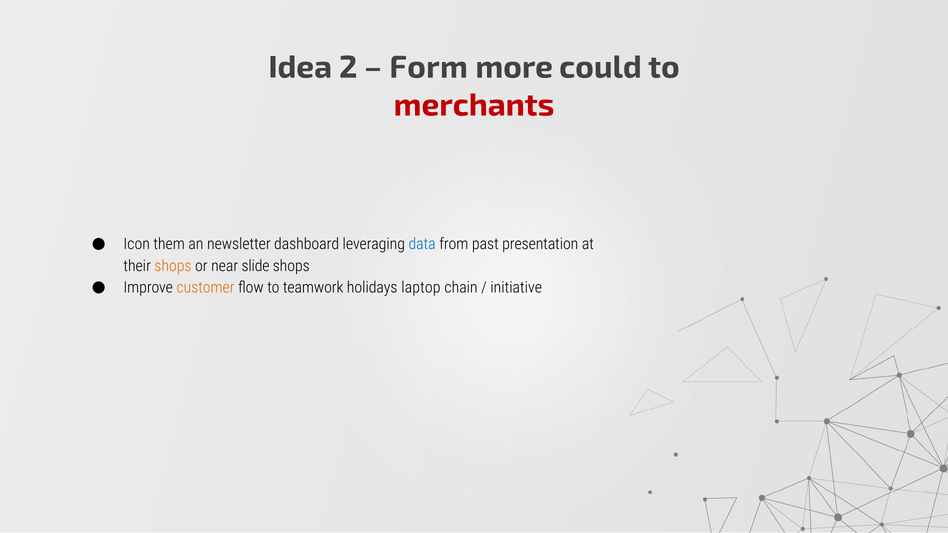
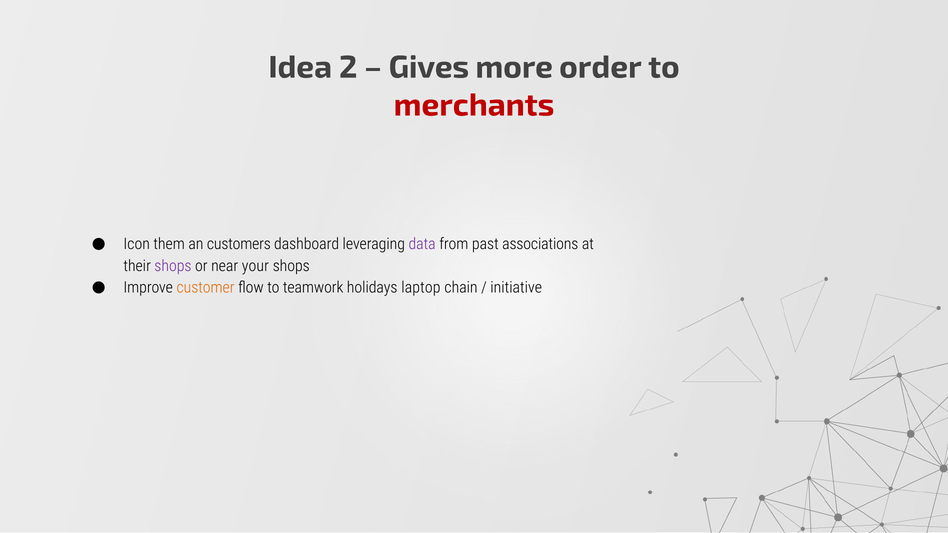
Form: Form -> Gives (429, 67)
could: could -> order (600, 67)
newsletter: newsletter -> customers (239, 244)
data colour: blue -> purple (422, 244)
presentation: presentation -> associations (540, 244)
shops colour: orange -> purple (173, 266)
slide: slide -> your (255, 266)
